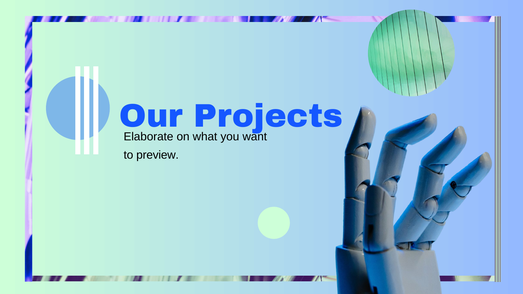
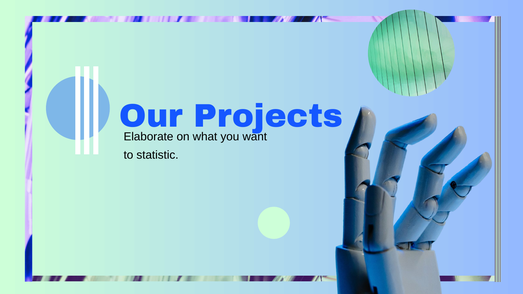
preview: preview -> statistic (157, 155)
